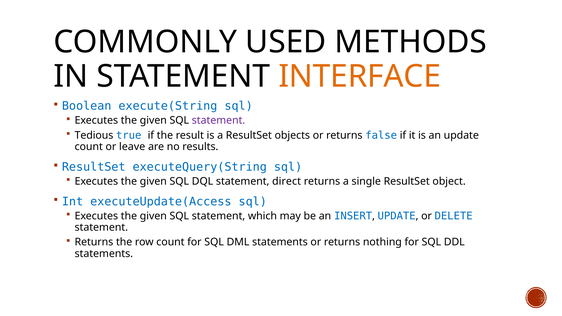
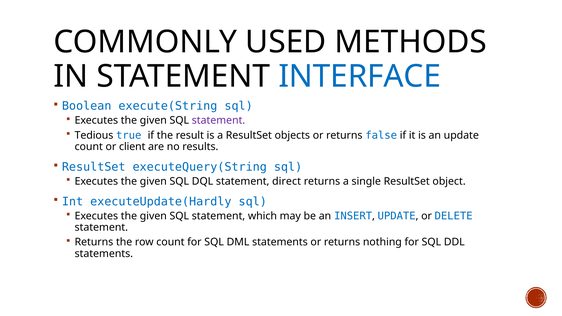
INTERFACE colour: orange -> blue (360, 76)
leave: leave -> client (132, 147)
executeUpdate(Access: executeUpdate(Access -> executeUpdate(Hardly (161, 202)
